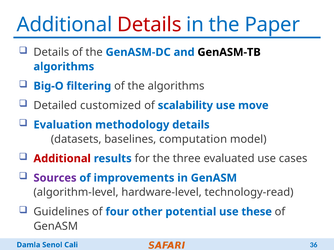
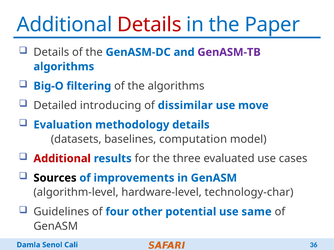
GenASM-TB colour: black -> purple (229, 52)
customized: customized -> introducing (111, 106)
scalability: scalability -> dissimilar (185, 106)
Sources colour: purple -> black (55, 178)
technology-read: technology-read -> technology-char (249, 193)
these: these -> same (257, 212)
